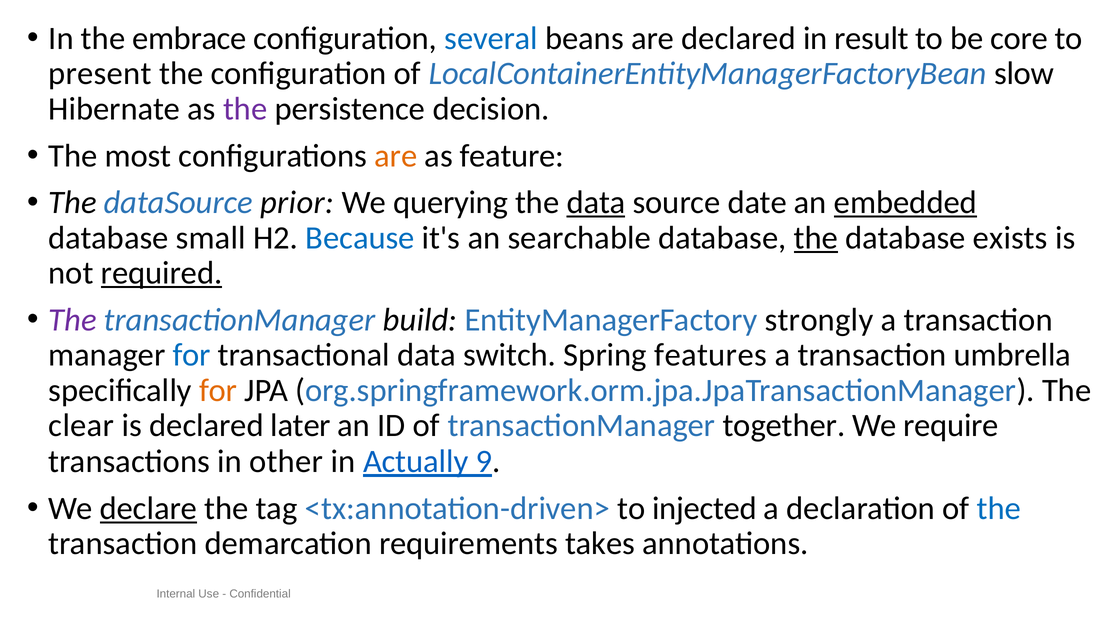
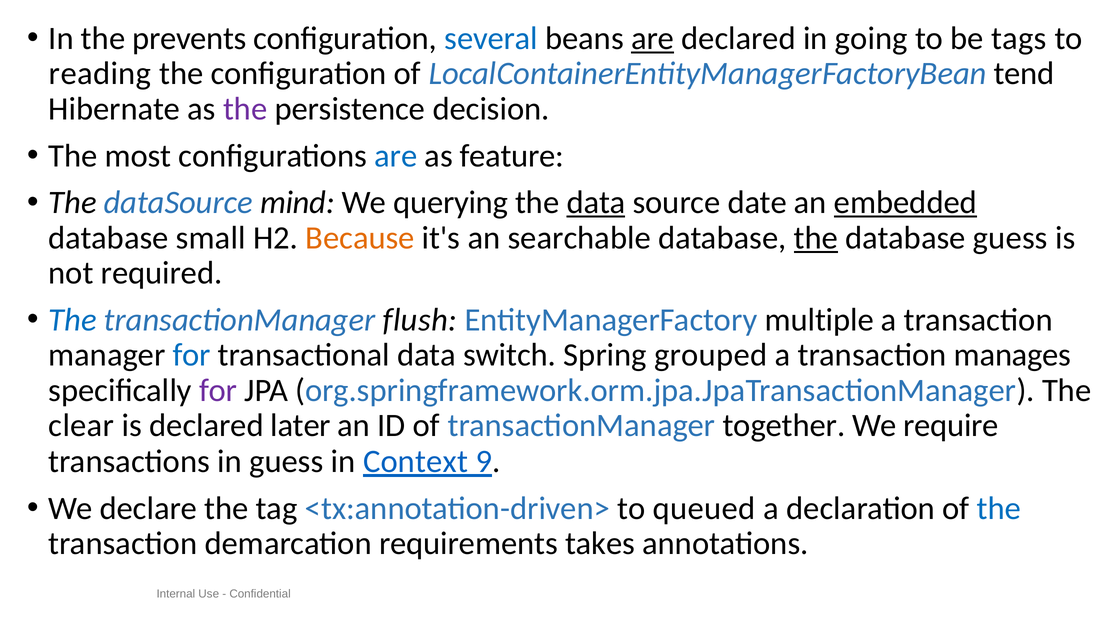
embrace: embrace -> prevents (189, 38)
are underline: none -> present (653, 38)
result: result -> going (871, 38)
core: core -> tags (1019, 38)
present: present -> reading (100, 74)
slow: slow -> tend (1024, 74)
are colour: orange -> blue (396, 156)
prior: prior -> mind (297, 202)
Because colour: blue -> orange (360, 238)
database exists: exists -> guess (1010, 238)
required underline: present -> none (162, 273)
The colour: purple -> blue (73, 320)
build: build -> flush (420, 320)
strongly: strongly -> multiple (819, 320)
features: features -> grouped (711, 355)
umbrella: umbrella -> manages (1013, 355)
for colour: orange -> purple (218, 390)
in other: other -> guess (286, 461)
Actually: Actually -> Context (416, 461)
declare underline: present -> none (148, 508)
injected: injected -> queued (704, 508)
